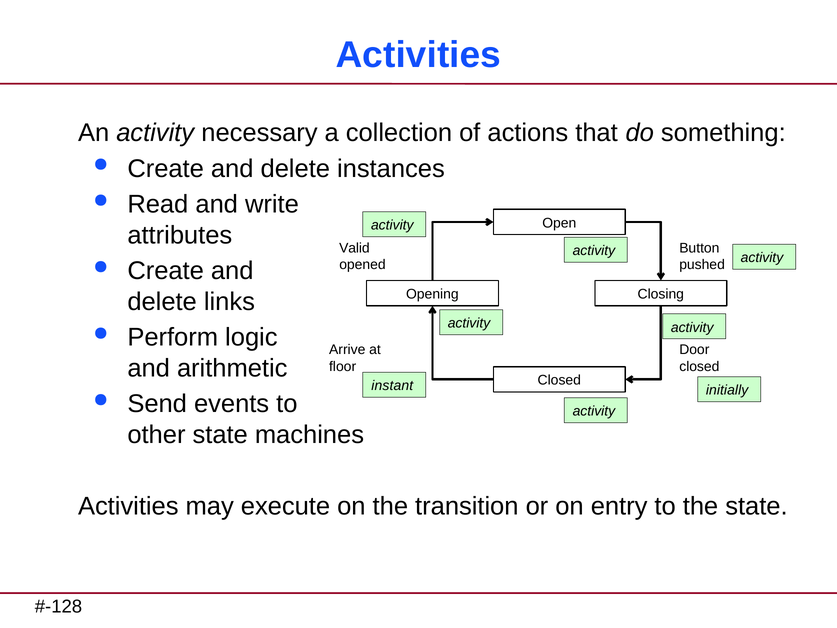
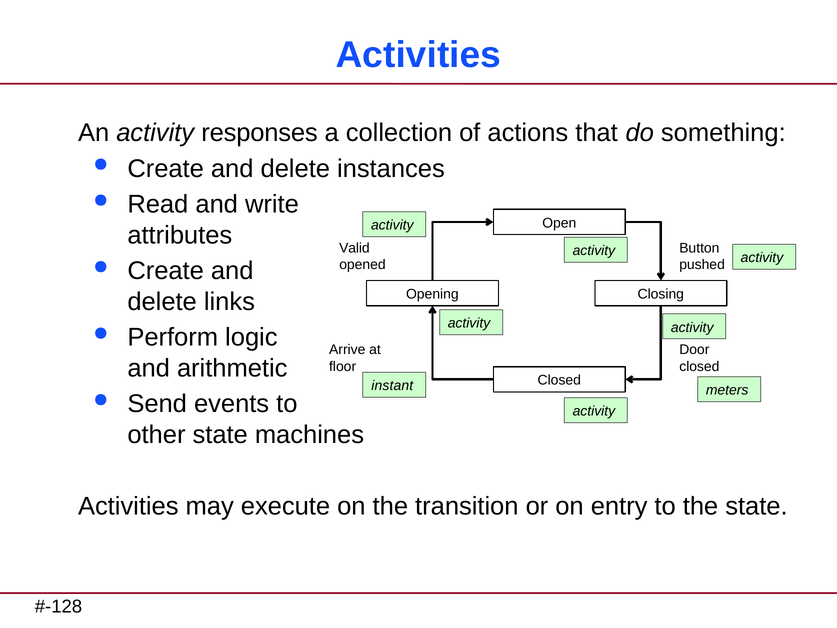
necessary: necessary -> responses (260, 133)
initially: initially -> meters (727, 390)
